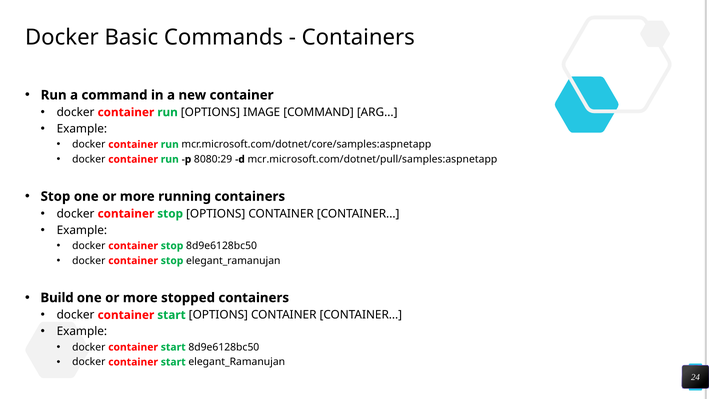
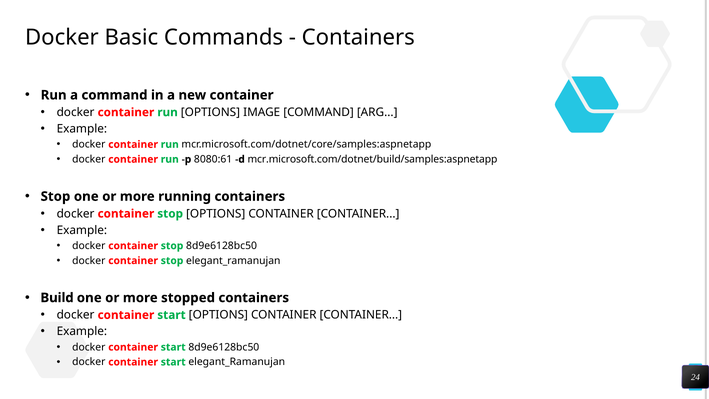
8080:29: 8080:29 -> 8080:61 (213, 159)
mcr.microsoft.com/dotnet/pull/samples:aspnetapp: mcr.microsoft.com/dotnet/pull/samples:aspnetapp -> mcr.microsoft.com/dotnet/build/samples:aspnetapp (372, 159)
